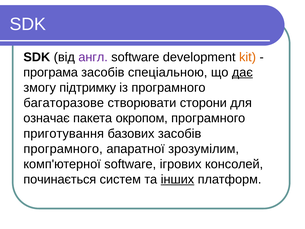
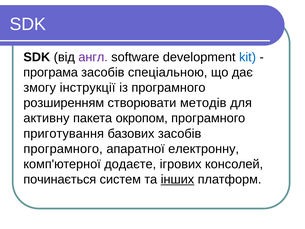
kit colour: orange -> blue (248, 57)
дає underline: present -> none (242, 72)
підтримку: підтримку -> інструкції (88, 88)
багаторазове: багаторазове -> розширенням (64, 103)
сторони: сторони -> методів (203, 103)
означає: означає -> активну (46, 118)
зрозумілим: зрозумілим -> електронну (204, 149)
комп'ютерної software: software -> додаєте (130, 164)
